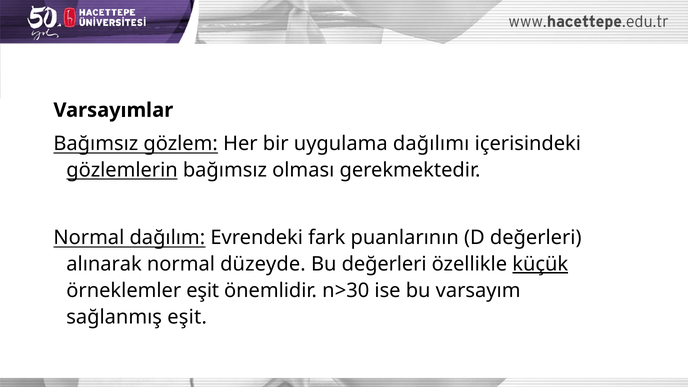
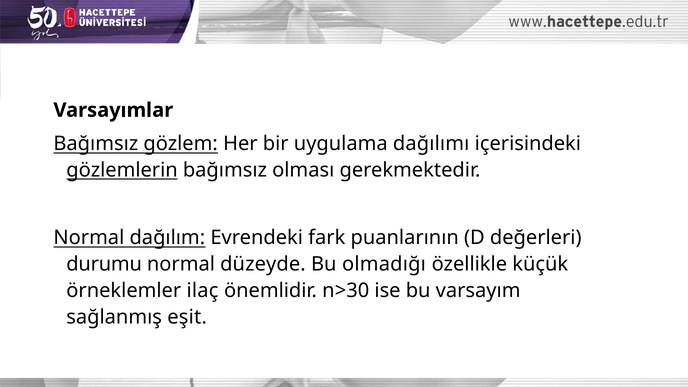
alınarak: alınarak -> durumu (104, 264)
Bu değerleri: değerleri -> olmadığı (384, 264)
küçük underline: present -> none (540, 264)
örneklemler eşit: eşit -> ilaç (203, 291)
